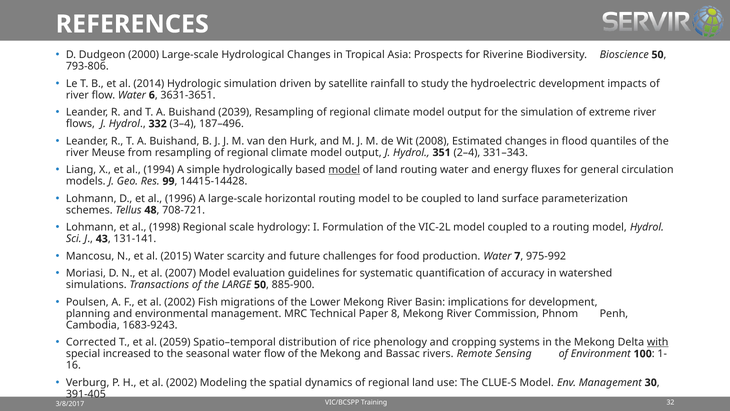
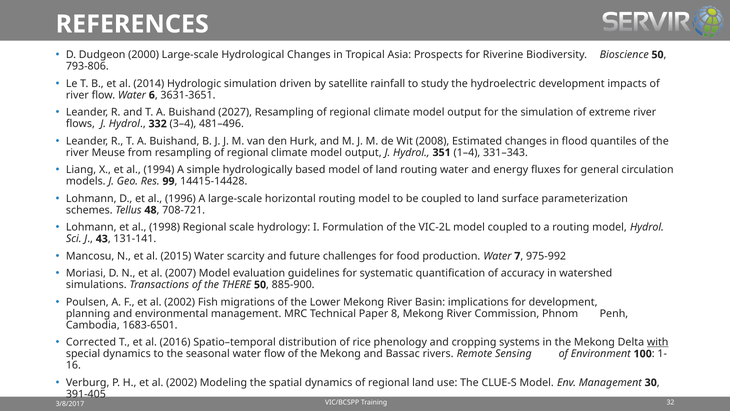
2039: 2039 -> 2027 (235, 112)
187–496: 187–496 -> 481–496 (221, 124)
2–4: 2–4 -> 1–4 (467, 152)
model underline: present -> none (344, 170)
LARGE: LARGE -> THERE (237, 285)
1683-9243: 1683-9243 -> 1683-6501 (150, 325)
2059: 2059 -> 2016 (175, 342)
special increased: increased -> dynamics (127, 354)
